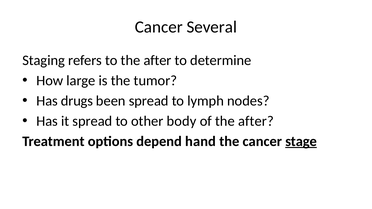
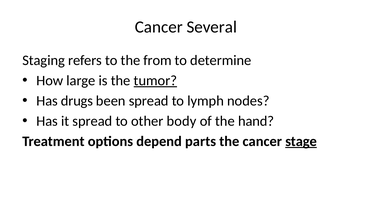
to the after: after -> from (158, 60)
tumor underline: none -> present (155, 81)
of the after: after -> hand (256, 121)
hand: hand -> parts (201, 141)
